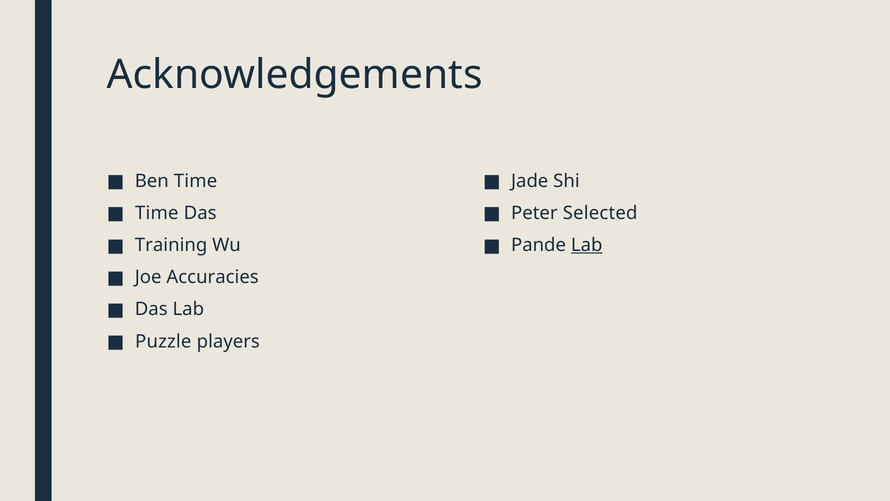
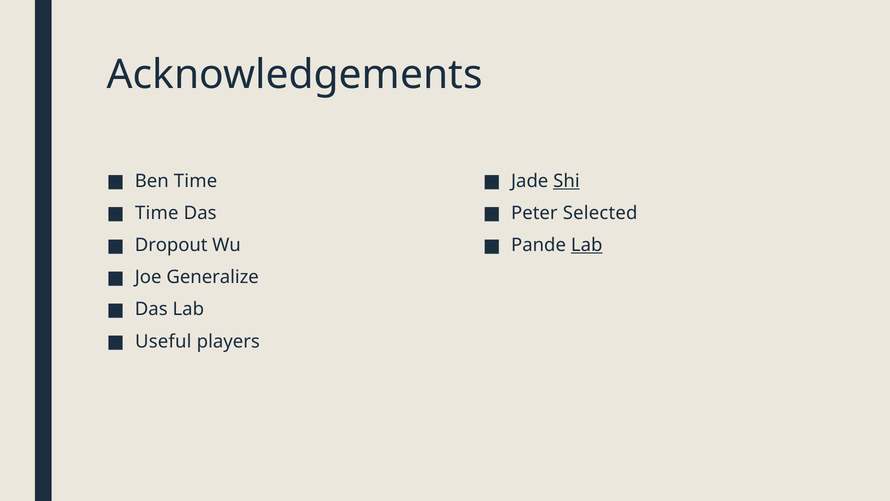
Shi underline: none -> present (566, 181)
Training: Training -> Dropout (171, 245)
Accuracies: Accuracies -> Generalize (213, 277)
Puzzle: Puzzle -> Useful (163, 341)
